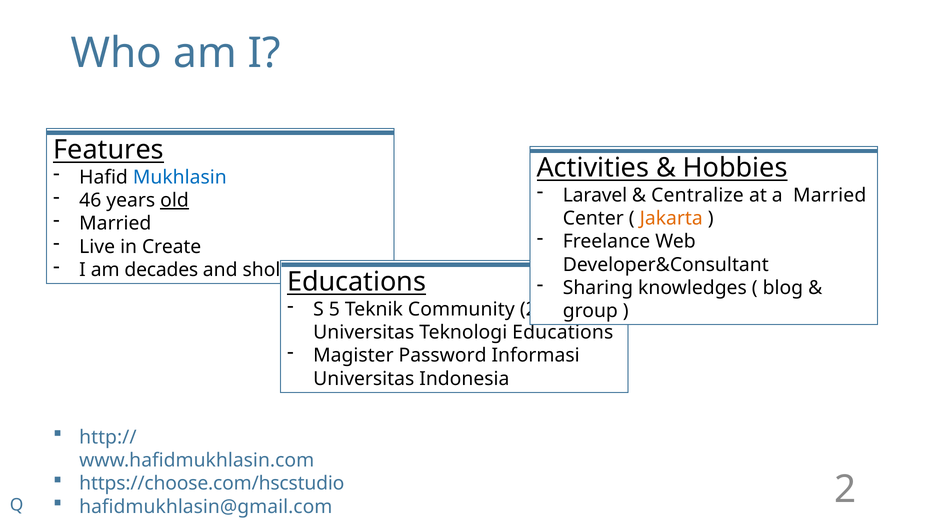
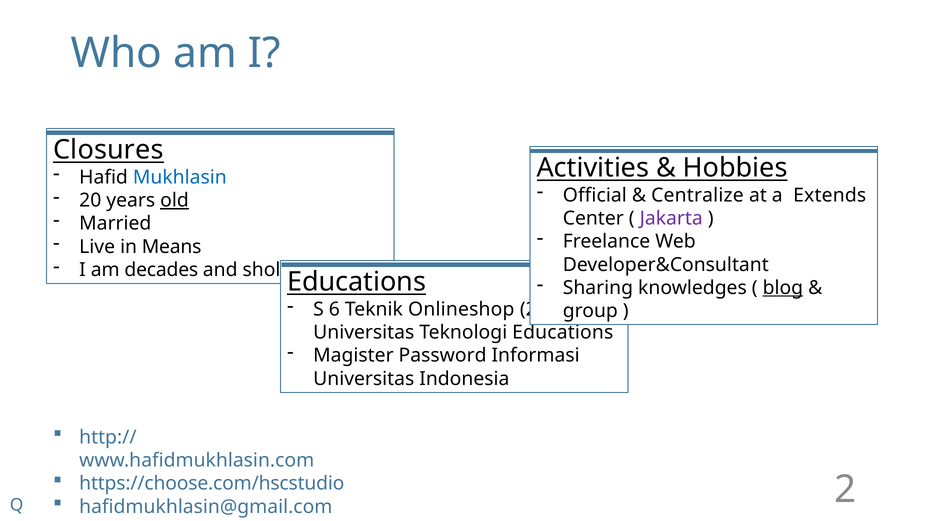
Features: Features -> Closures (108, 150)
Laravel: Laravel -> Official (595, 195)
a Married: Married -> Extends (830, 195)
46: 46 -> 20 (90, 201)
Jakarta colour: orange -> purple (671, 219)
Create: Create -> Means (172, 247)
blog underline: none -> present (783, 288)
5: 5 -> 6 (334, 310)
Community: Community -> Onlineshop (461, 310)
